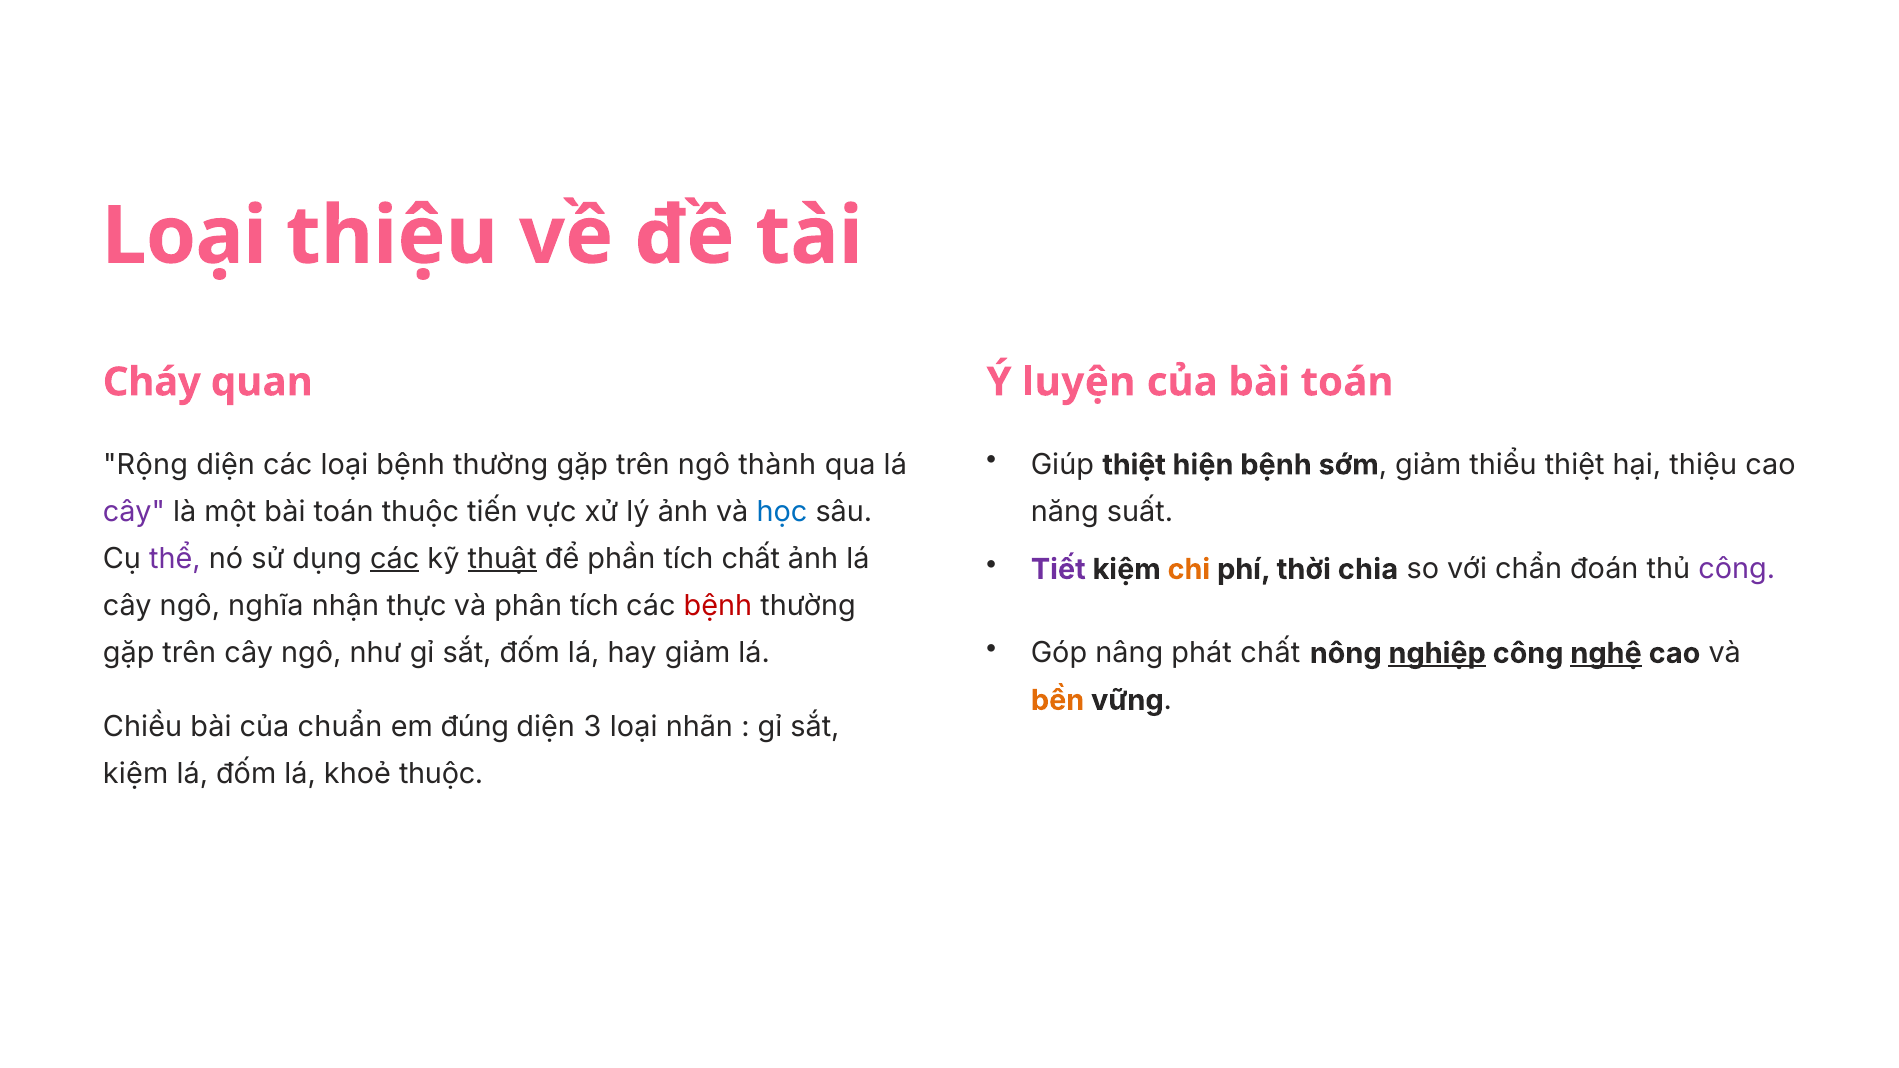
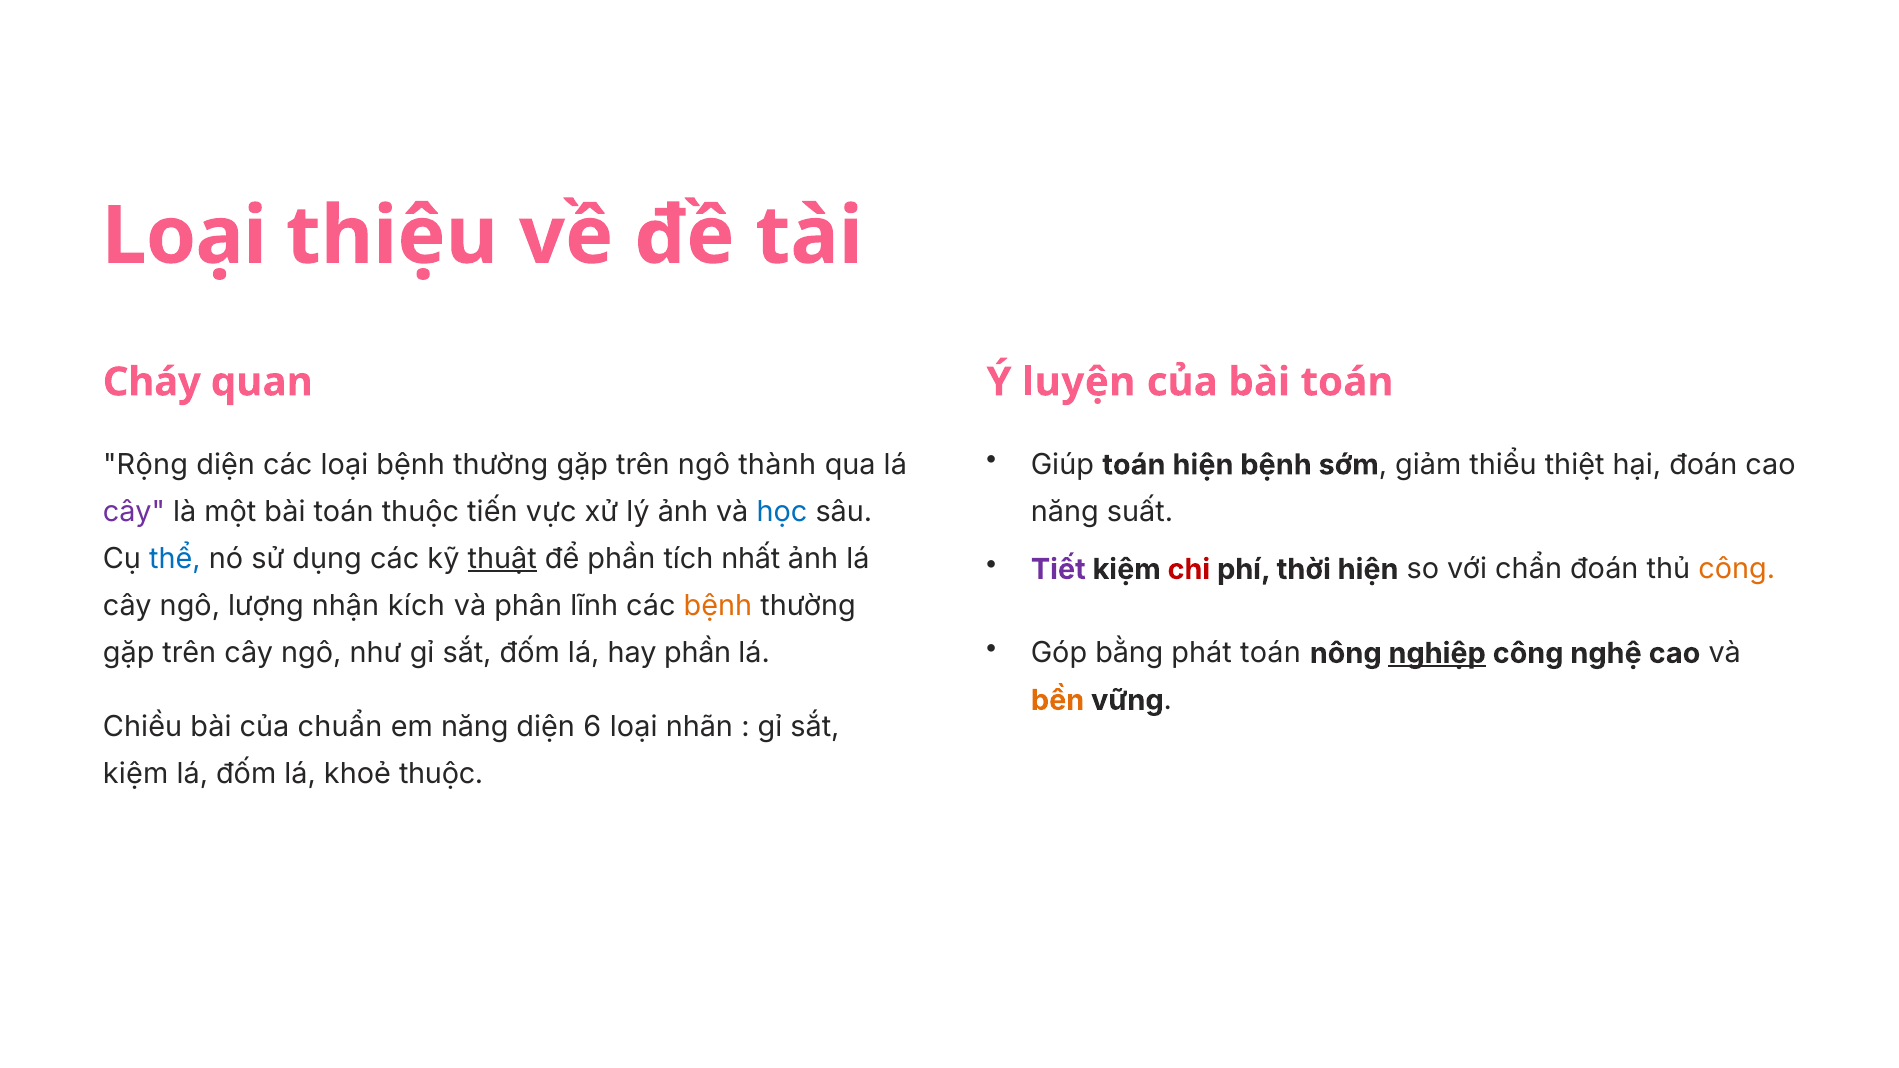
Giúp thiệt: thiệt -> toán (1134, 465)
hại thiệu: thiệu -> đoán (1703, 465)
thể colour: purple -> blue (175, 559)
các underline: present -> none (395, 559)
tích chất: chất -> nhất (751, 559)
chi colour: orange -> red (1189, 570)
thời chia: chia -> hiện (1368, 570)
công colour: purple -> orange (1737, 570)
nghĩa: nghĩa -> lượng (266, 606)
thực: thực -> kích (416, 606)
phân tích: tích -> lĩnh (594, 606)
bệnh colour: red -> orange (718, 606)
nâng: nâng -> bằng (1129, 653)
phát chất: chất -> toán (1270, 653)
nghệ underline: present -> none (1606, 653)
hay giảm: giảm -> phần (698, 653)
em đúng: đúng -> năng (475, 727)
3: 3 -> 6 (592, 727)
